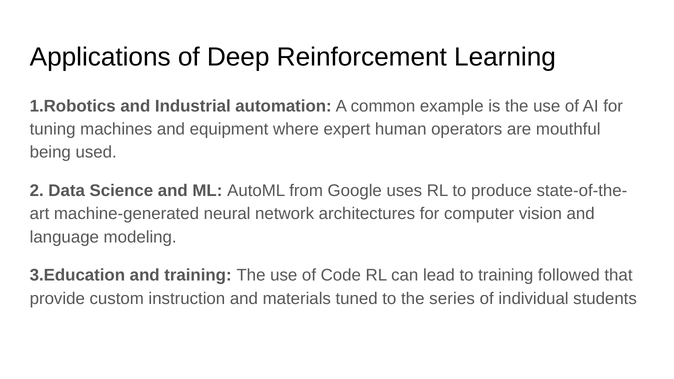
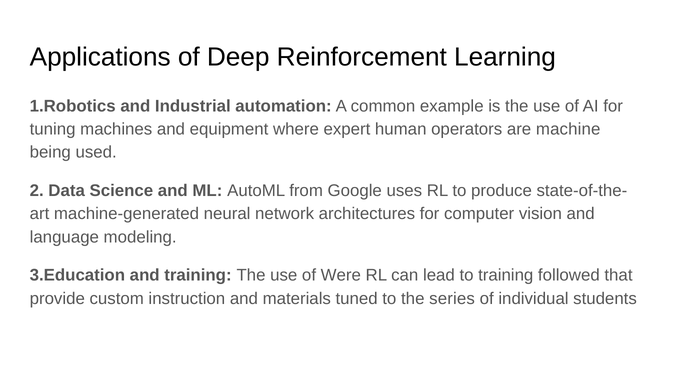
mouthful: mouthful -> machine (568, 129)
Code: Code -> Were (341, 275)
